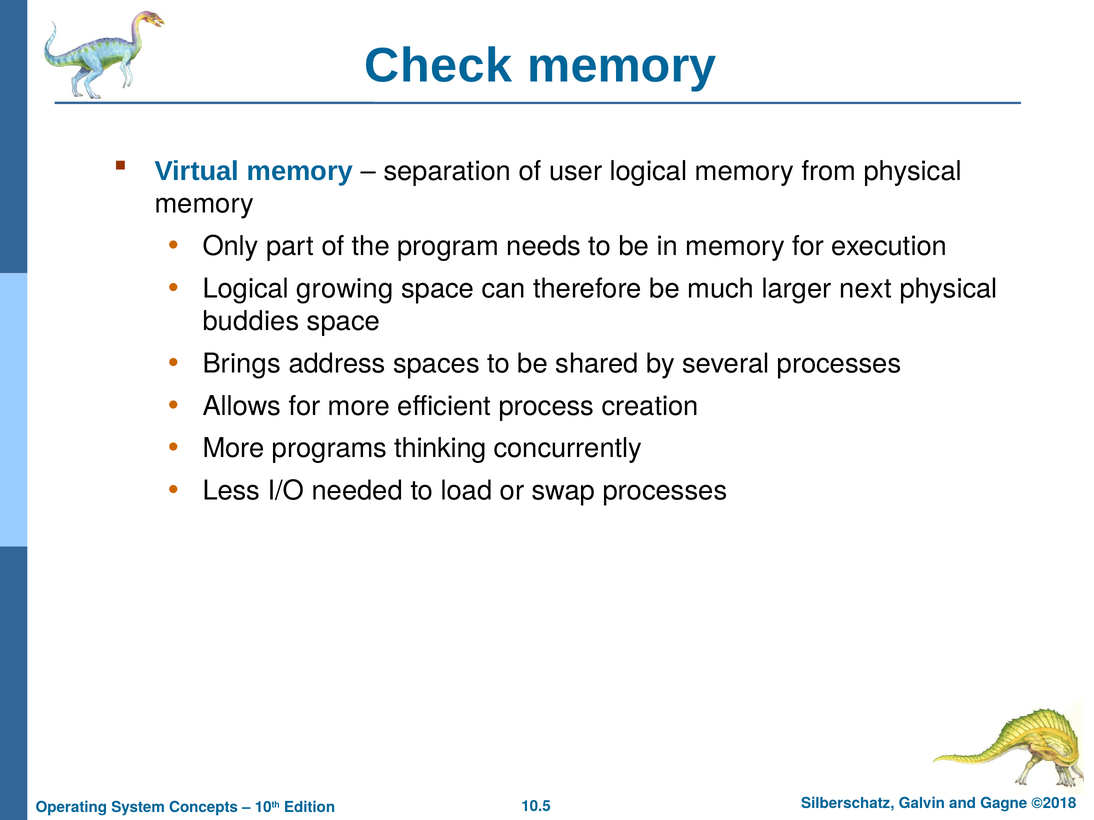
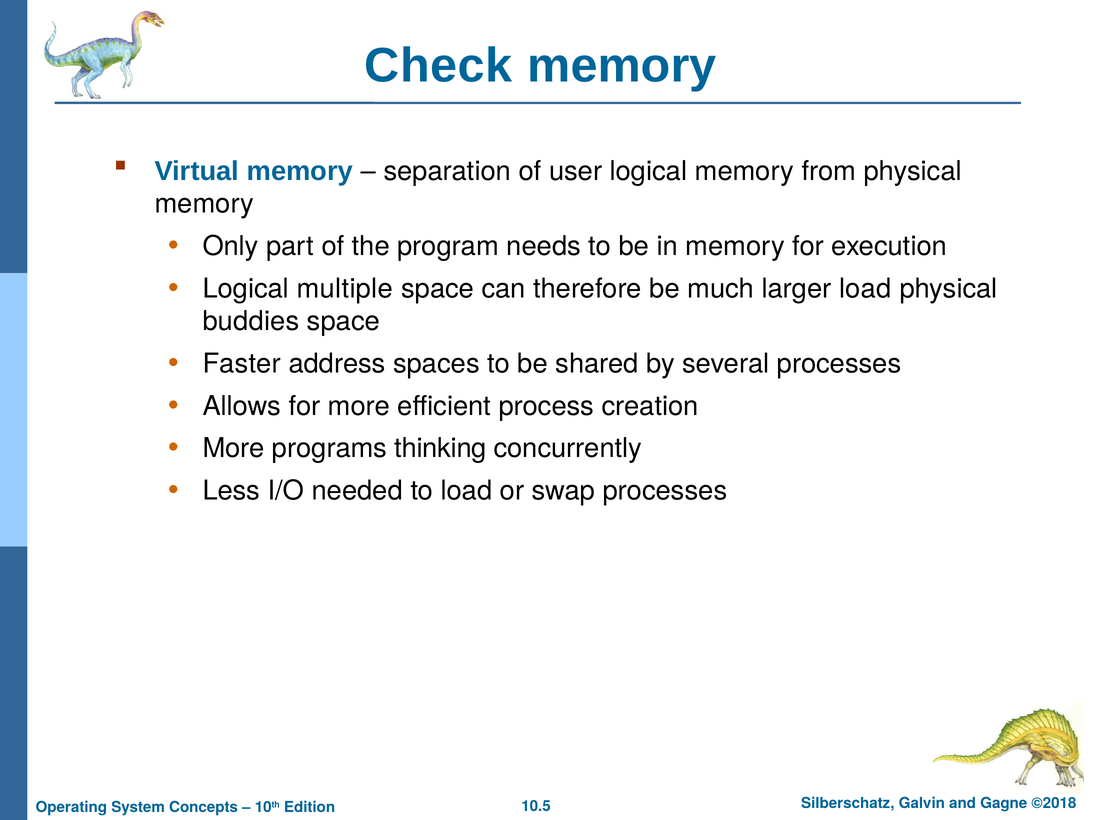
growing: growing -> multiple (345, 289)
larger next: next -> load (865, 289)
Brings: Brings -> Faster (242, 364)
